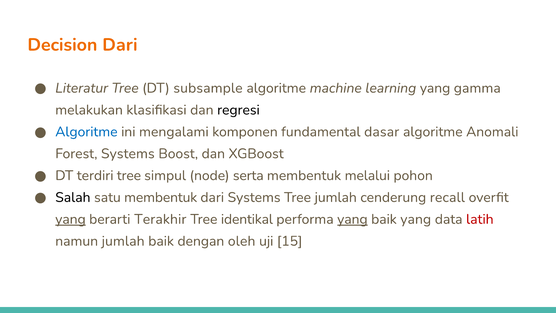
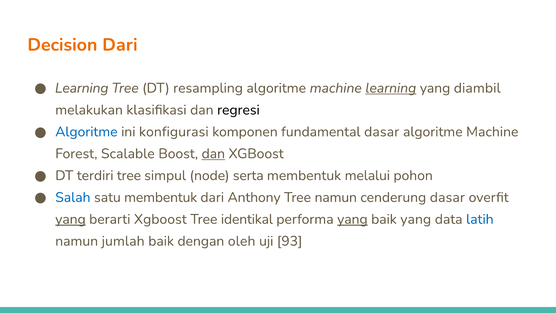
Literatur: Literatur -> Learning (82, 88)
subsample: subsample -> resampling (208, 88)
learning underline: none -> present (391, 88)
gamma: gamma -> diambil (477, 88)
mengalami: mengalami -> konfigurasi (174, 132)
Anomali: Anomali -> Machine (492, 132)
Forest Systems: Systems -> Scalable (128, 154)
dan underline: none -> present (213, 154)
Salah colour: black -> blue (73, 197)
dari Systems: Systems -> Anthony (254, 197)
Tree jumlah: jumlah -> namun (336, 197)
cenderung recall: recall -> dasar (447, 197)
berarti Terakhir: Terakhir -> Xgboost (160, 219)
latih colour: red -> blue (480, 219)
15: 15 -> 93 (290, 241)
